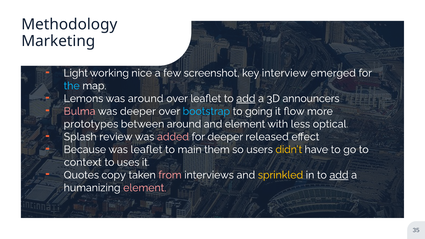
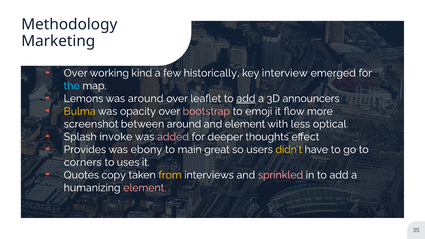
Light: Light -> Over (76, 73)
nice: nice -> kind (142, 73)
screenshot: screenshot -> historically (212, 73)
Bulma colour: pink -> yellow (80, 111)
was deeper: deeper -> opacity (138, 111)
bootstrap colour: light blue -> pink (206, 111)
going: going -> emoji (259, 111)
prototypes: prototypes -> screenshot (91, 124)
review: review -> invoke (116, 137)
released: released -> thoughts (267, 137)
Because: Because -> Provides (85, 150)
was leaflet: leaflet -> ebony (146, 150)
them: them -> great (217, 150)
context: context -> corners (83, 162)
from colour: pink -> yellow (170, 175)
sprinkled colour: yellow -> pink (280, 175)
add underline: present -> none (339, 175)
